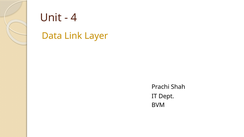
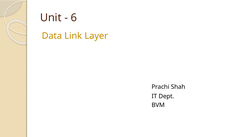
4: 4 -> 6 (74, 18)
